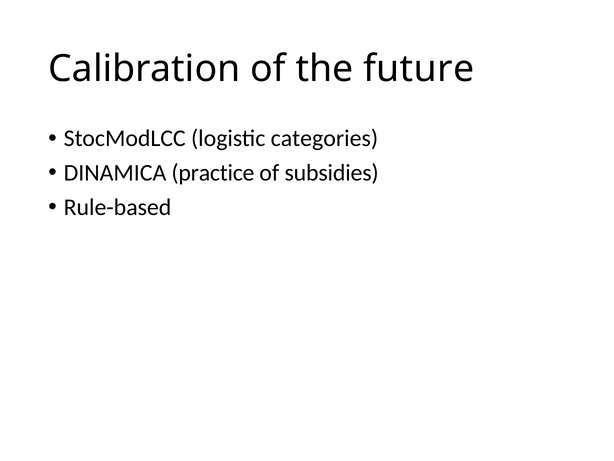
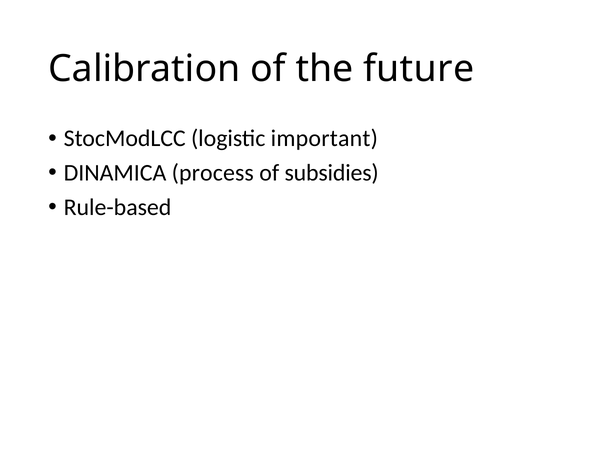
categories: categories -> important (324, 138)
practice: practice -> process (213, 173)
